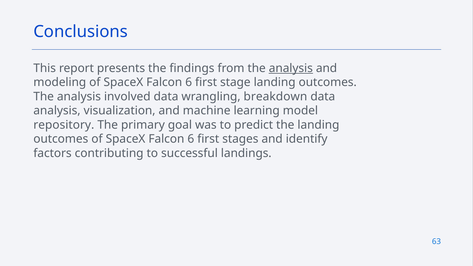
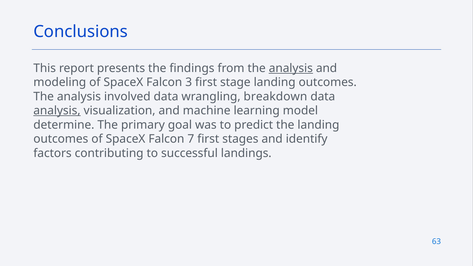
6: 6 -> 3 (189, 82)
analysis underline: none -> present (57, 111)
repository: repository -> determine (64, 125)
6: 6 -> 7 (191, 139)
